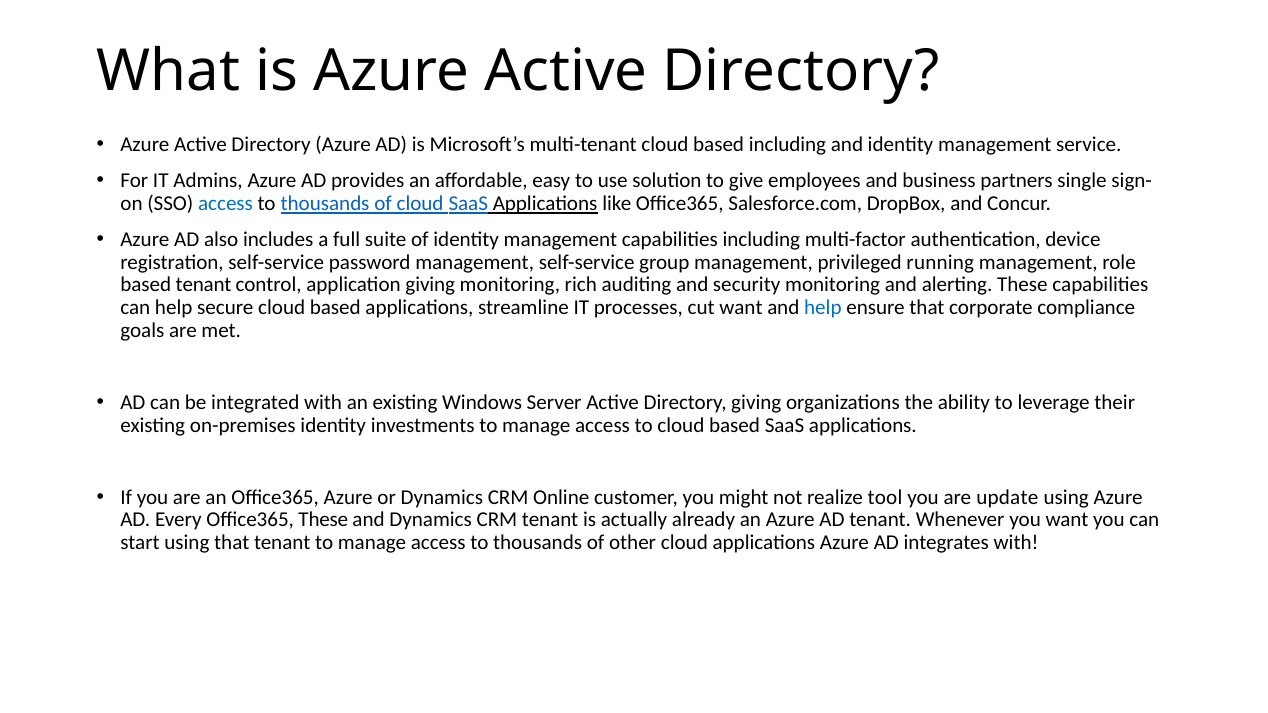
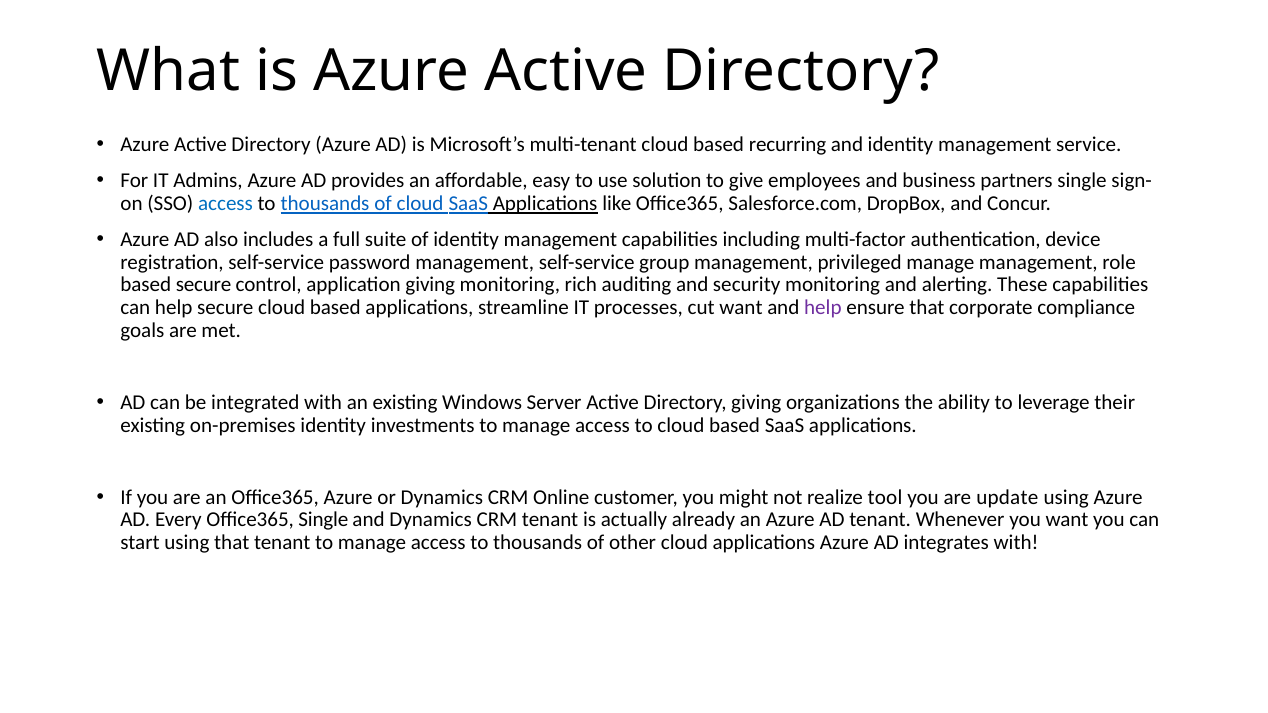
based including: including -> recurring (788, 144)
privileged running: running -> manage (940, 262)
based tenant: tenant -> secure (204, 285)
help colour: blue -> purple (823, 308)
Office365 These: These -> Single (323, 520)
